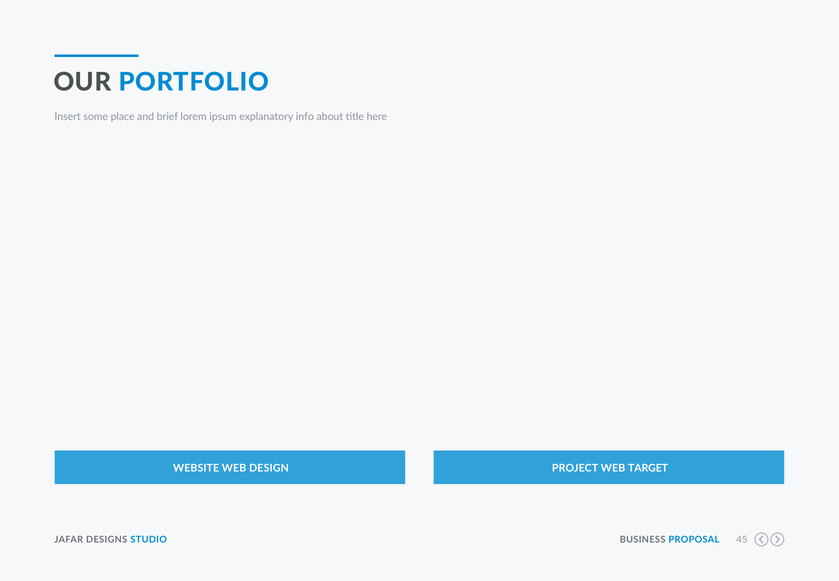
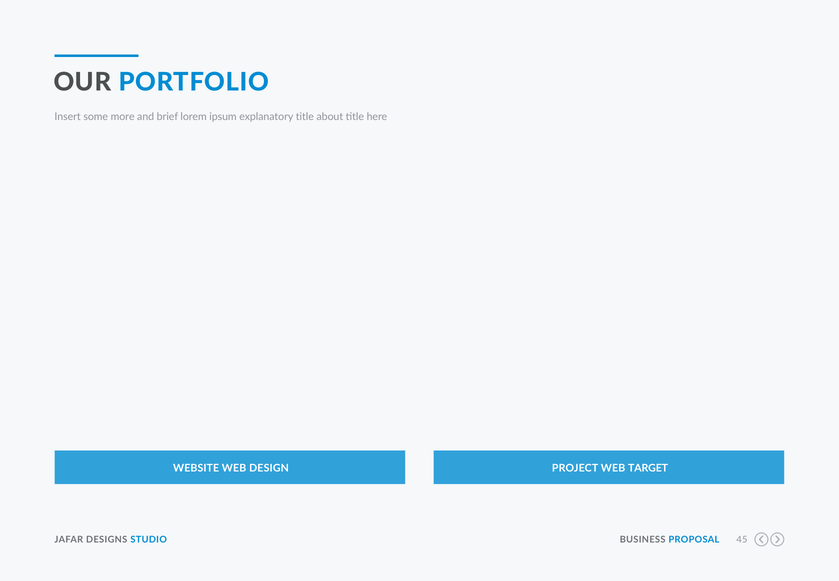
place: place -> more (123, 117)
explanatory info: info -> title (305, 117)
